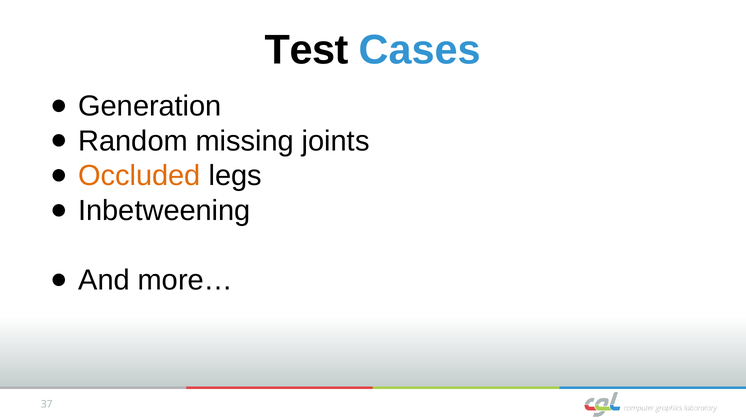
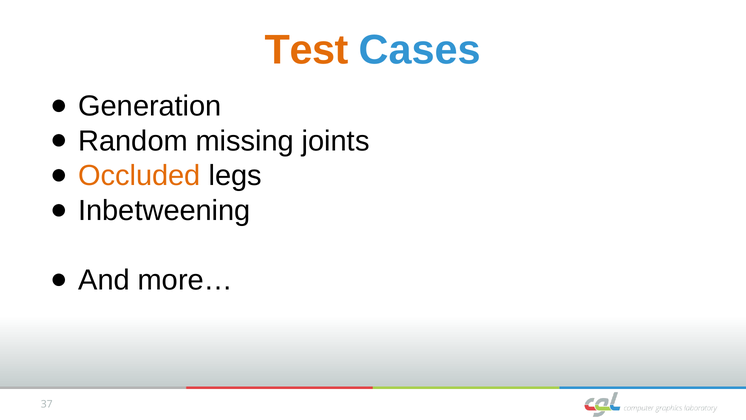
Test colour: black -> orange (307, 50)
